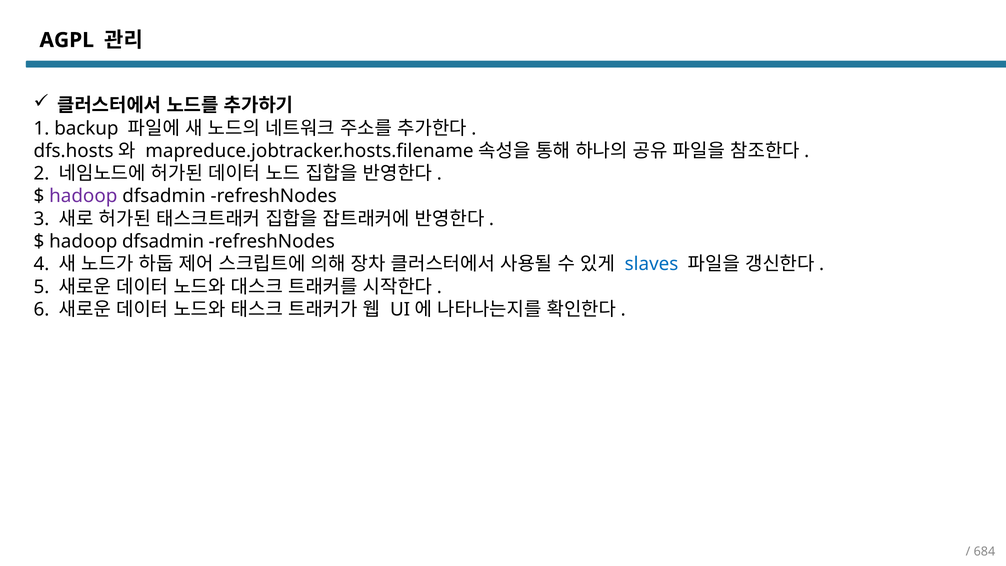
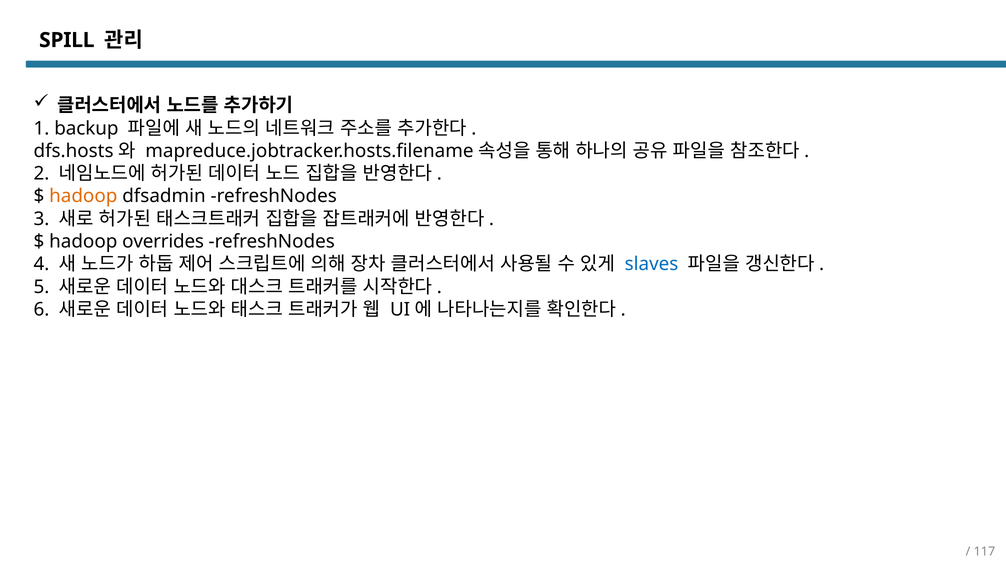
AGPL: AGPL -> SPILL (67, 40)
hadoop colour: purple -> orange (83, 196)
dfsadmin: dfsadmin -> overrides (163, 241)
684: 684 -> 117 (984, 551)
